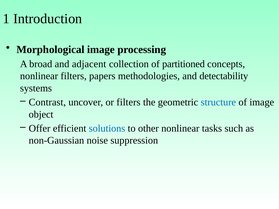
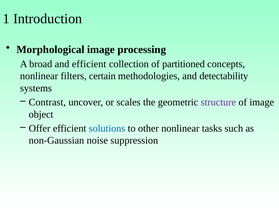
and adjacent: adjacent -> efficient (89, 64)
papers: papers -> certain (102, 76)
or filters: filters -> scales (129, 102)
structure colour: blue -> purple (218, 102)
